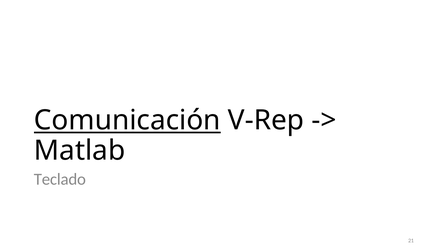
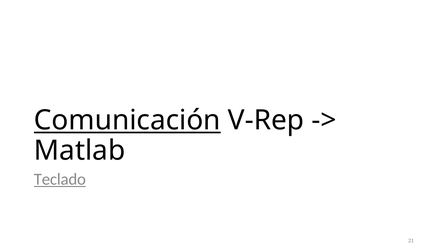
Teclado underline: none -> present (60, 179)
